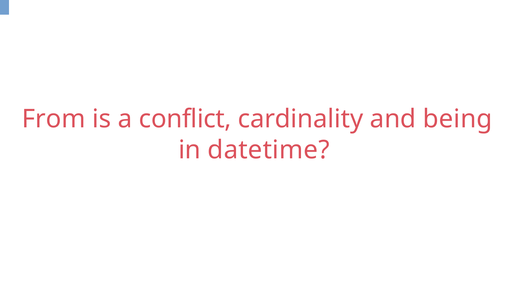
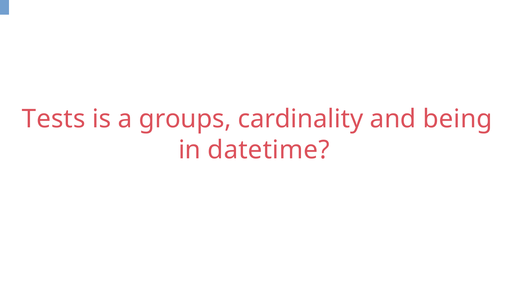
From: From -> Tests (54, 119)
conflict: conflict -> groups (185, 119)
